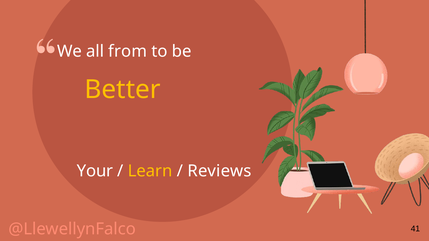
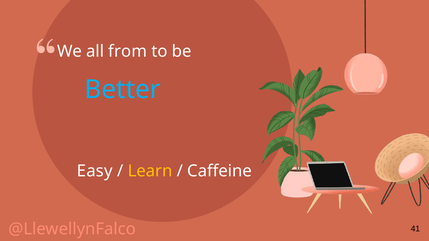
Better colour: yellow -> light blue (123, 90)
Your: Your -> Easy (95, 171)
Reviews: Reviews -> Caffeine (220, 171)
